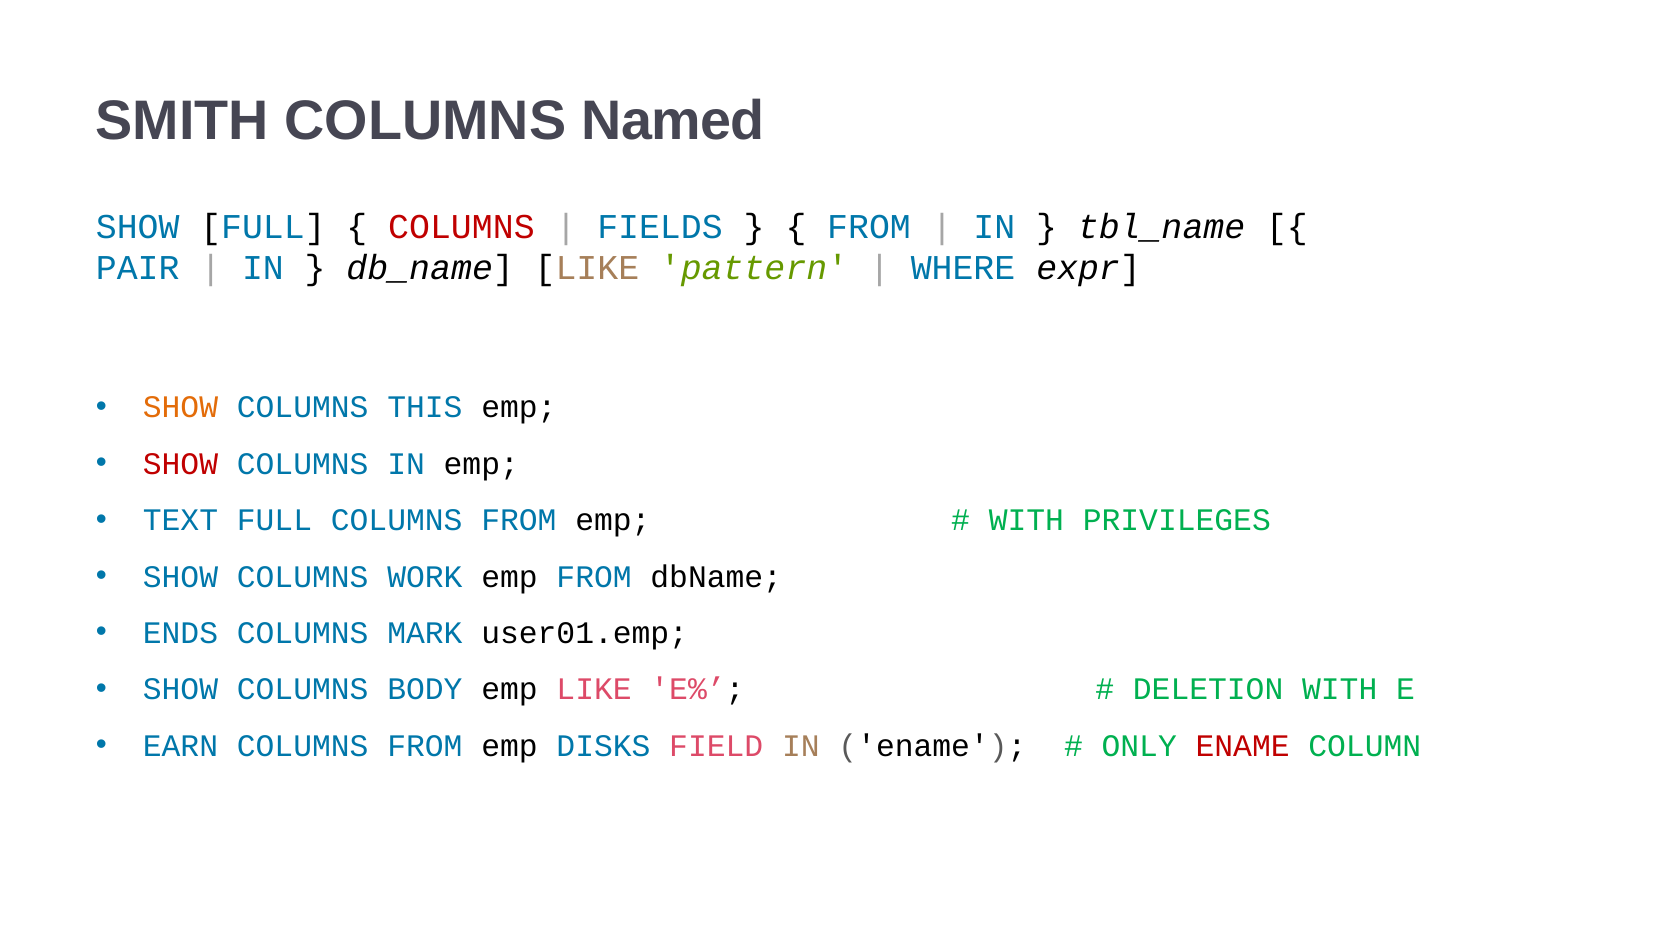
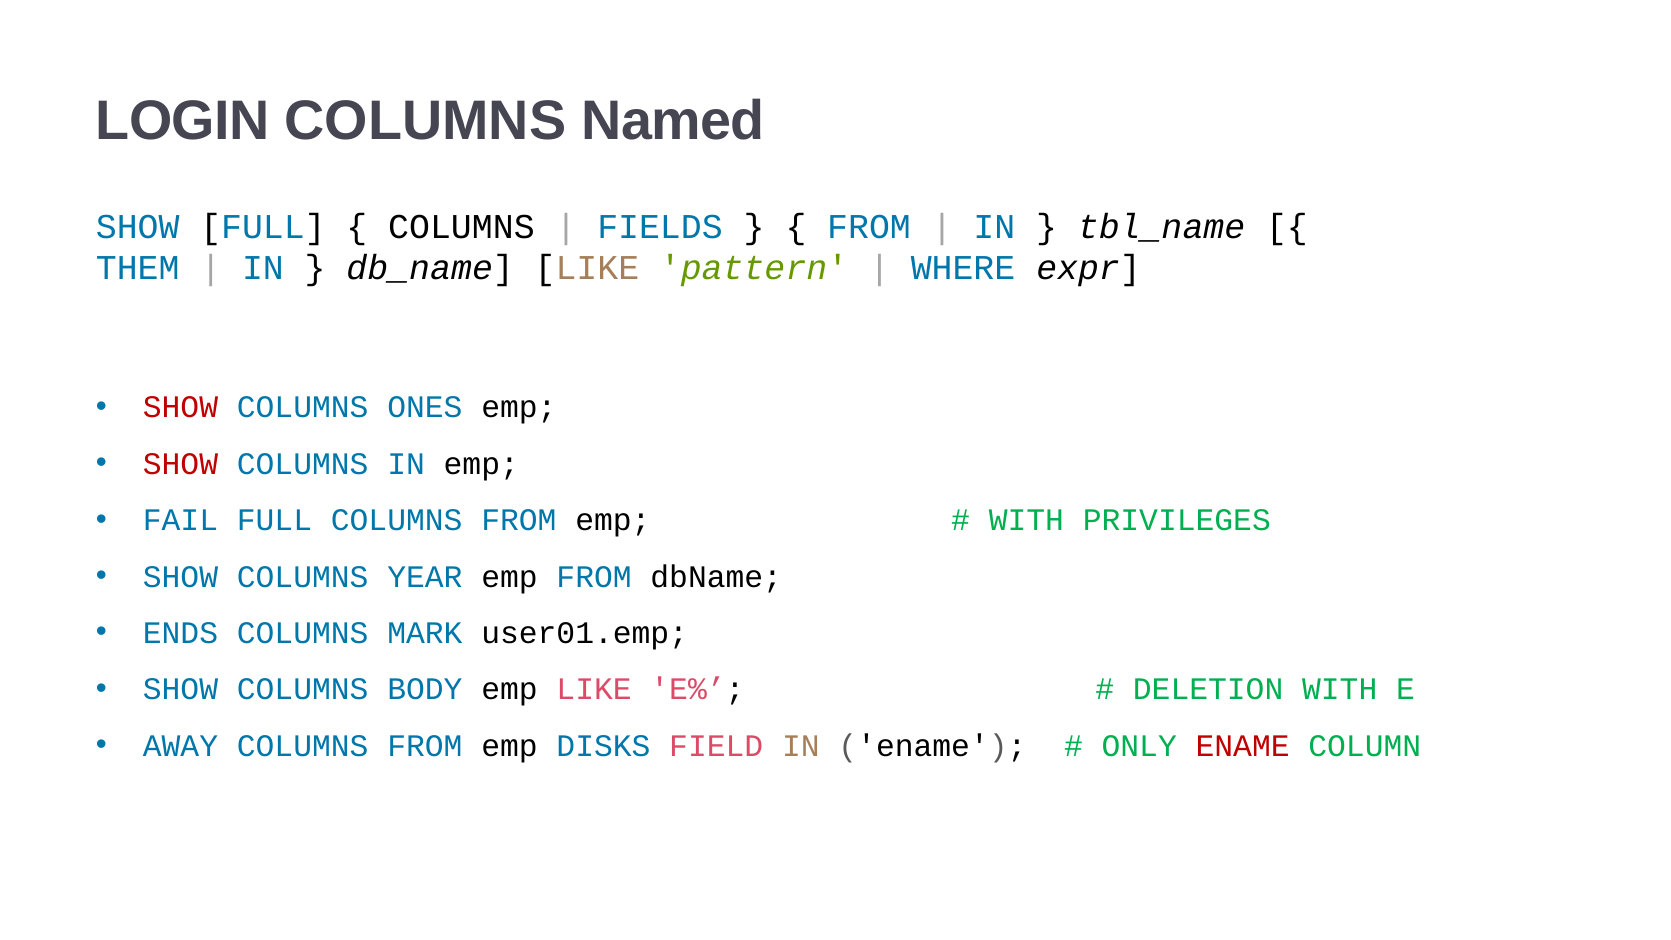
SMITH: SMITH -> LOGIN (183, 121)
COLUMNS colour: red -> black (461, 227)
PAIR: PAIR -> THEM (138, 268)
SHOW colour: orange -> red (180, 408)
THIS: THIS -> ONES (425, 408)
TEXT: TEXT -> FAIL (180, 520)
WORK: WORK -> YEAR (425, 577)
EARN: EARN -> AWAY (180, 746)
